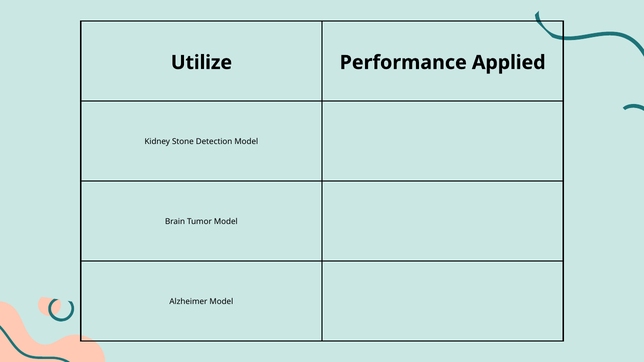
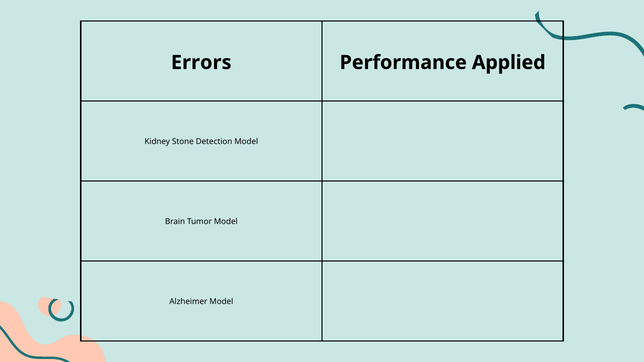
Utilize: Utilize -> Errors (201, 63)
